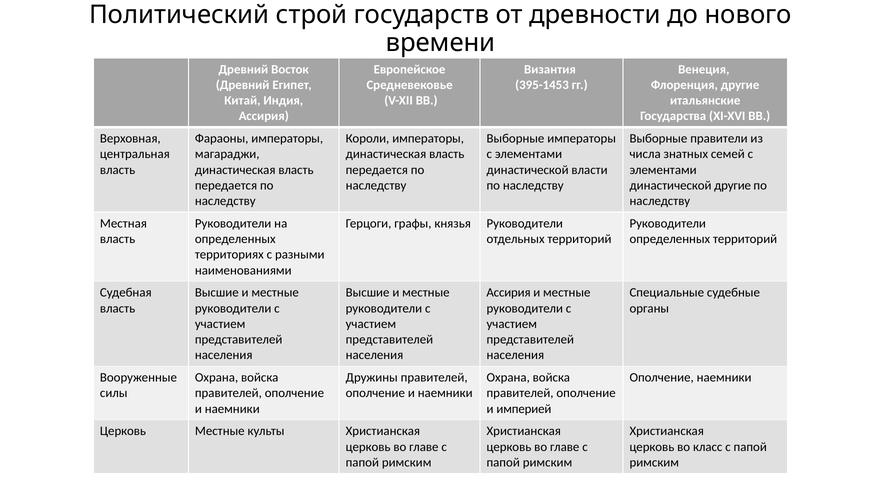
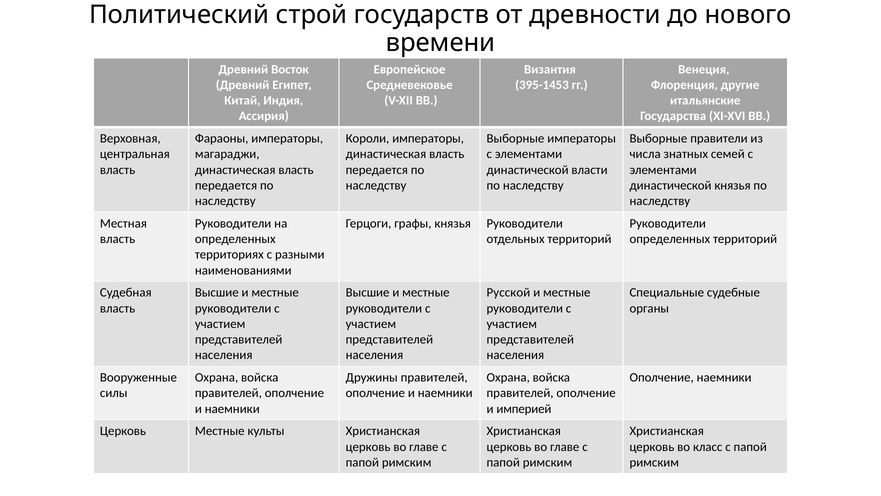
династической другие: другие -> князья (733, 185)
Ассирия: Ассирия -> Русской (508, 292)
